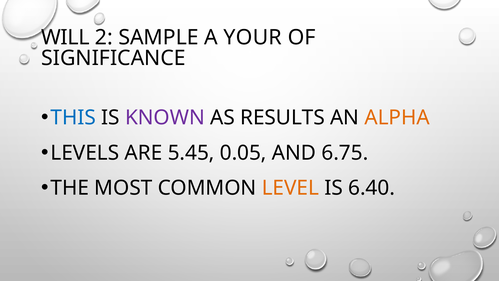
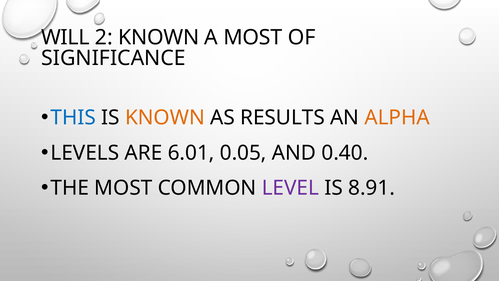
2 SAMPLE: SAMPLE -> KNOWN (159, 37)
A YOUR: YOUR -> MOST (253, 37)
KNOWN colour: purple -> orange (165, 118)
5.45: 5.45 -> 6.01 (191, 153)
6.75: 6.75 -> 0.40 (345, 153)
LEVEL colour: orange -> purple (290, 188)
6.40: 6.40 -> 8.91 (372, 188)
